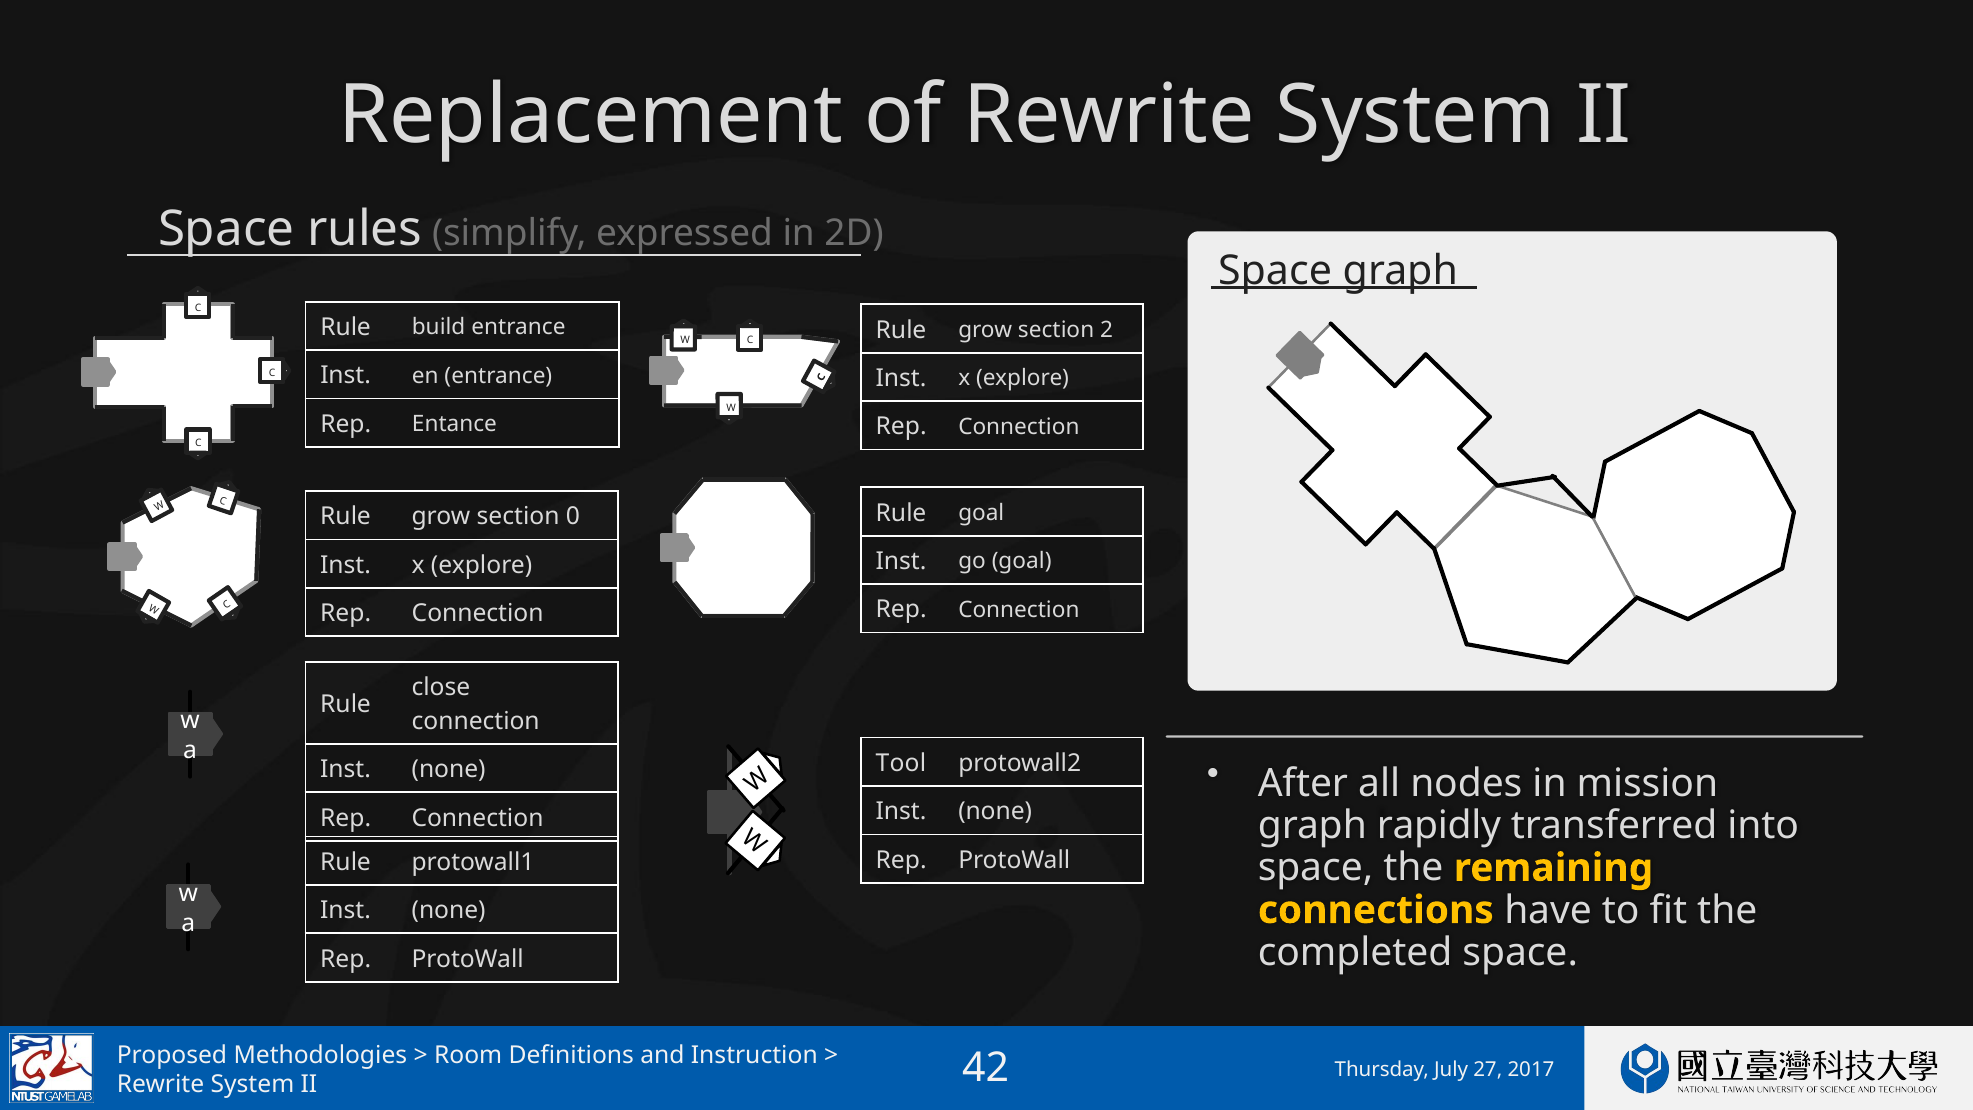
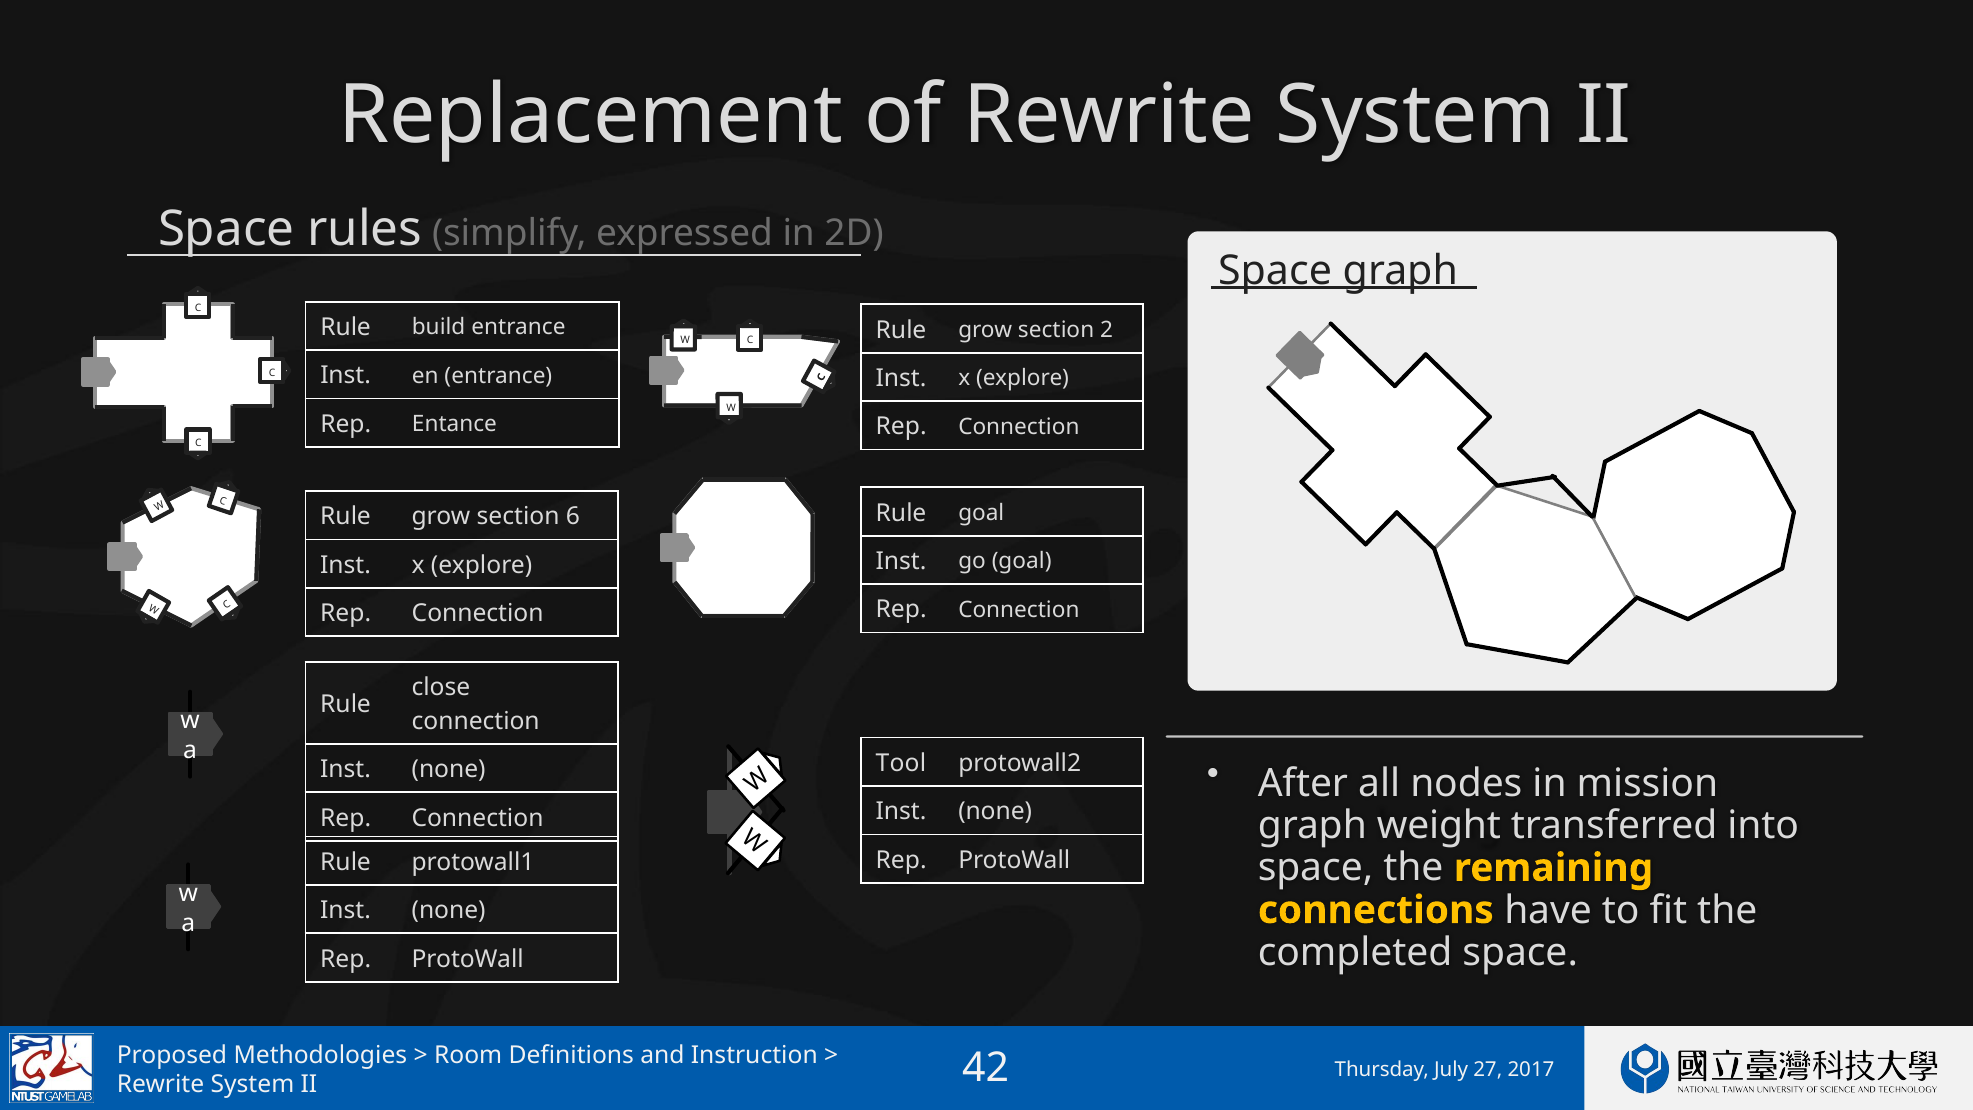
0: 0 -> 6 (573, 517)
rapidly: rapidly -> weight (1439, 826)
